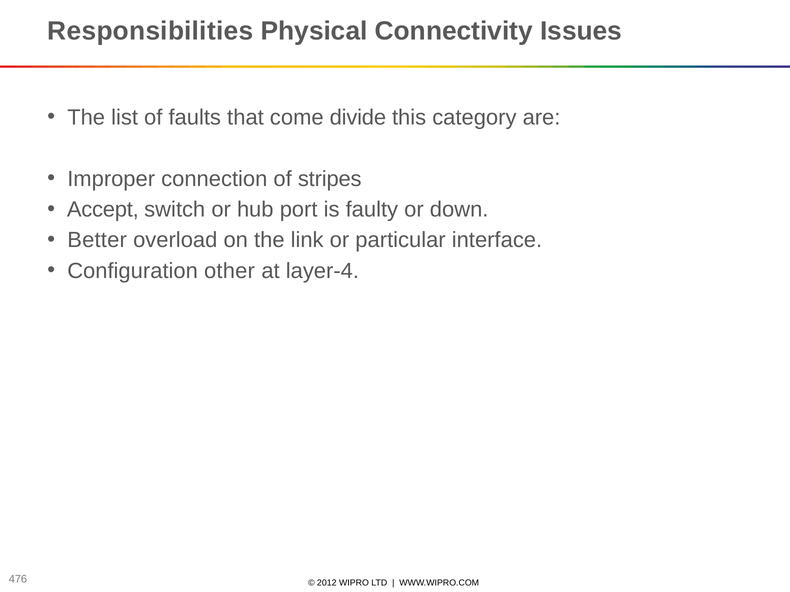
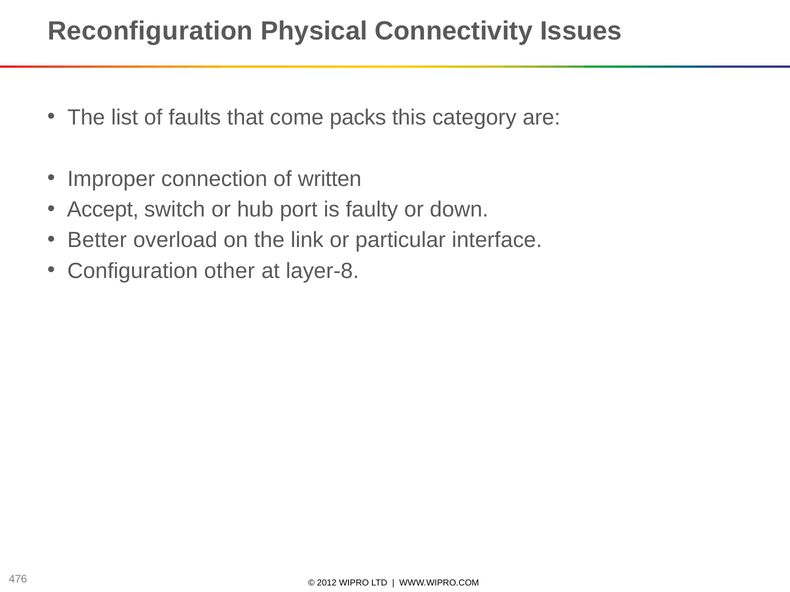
Responsibilities: Responsibilities -> Reconfiguration (150, 31)
divide: divide -> packs (358, 118)
stripes: stripes -> written (330, 179)
layer-4: layer-4 -> layer-8 (322, 271)
